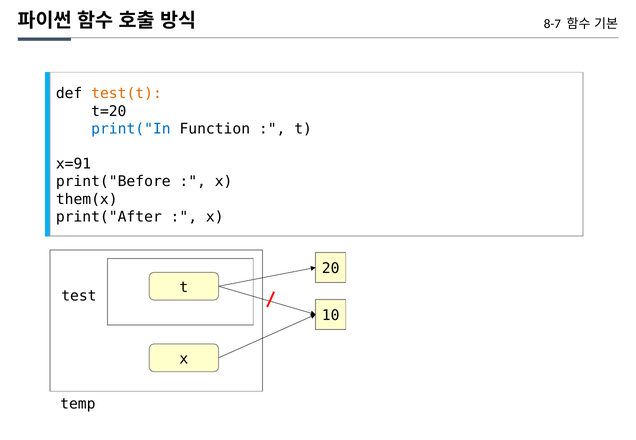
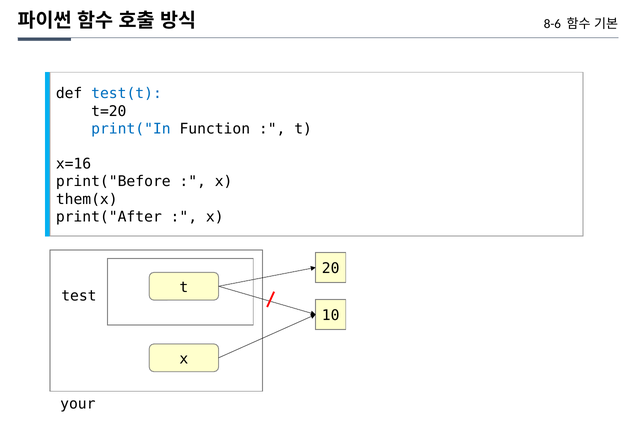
8-7: 8-7 -> 8-6 (552, 24)
test(t colour: orange -> blue (127, 94)
x=91: x=91 -> x=16 (74, 164)
temp: temp -> your (78, 404)
